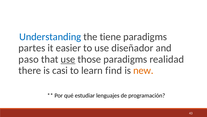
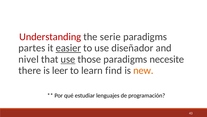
Understanding colour: blue -> red (50, 37)
tiene: tiene -> serie (110, 37)
easier underline: none -> present (68, 48)
paso: paso -> nivel (29, 59)
realidad: realidad -> necesite (167, 59)
casi: casi -> leer (60, 70)
